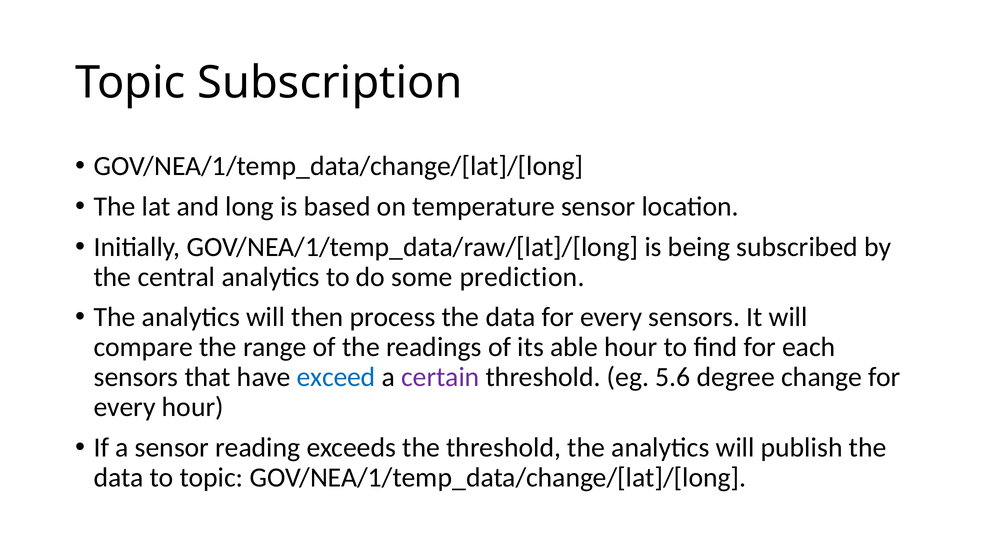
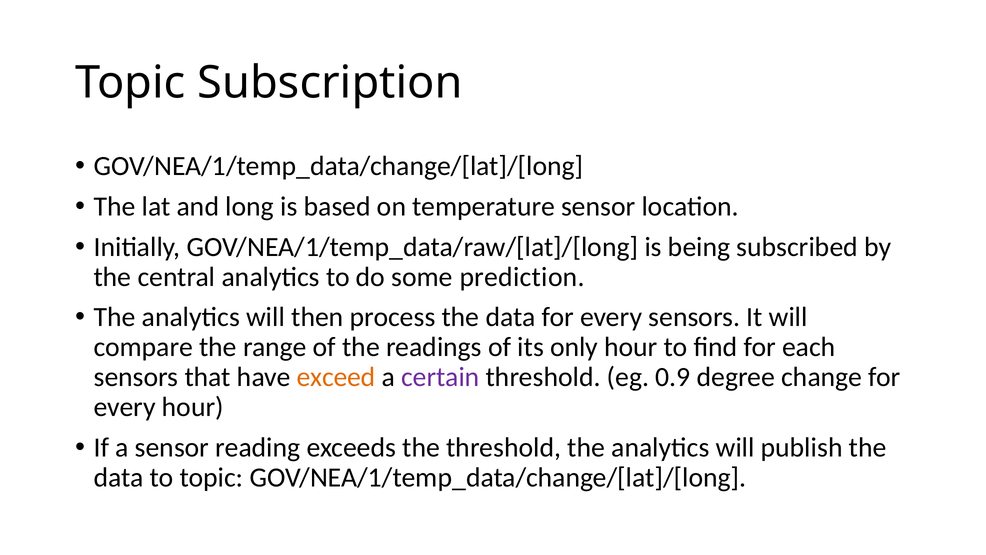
able: able -> only (574, 347)
exceed colour: blue -> orange (336, 377)
5.6: 5.6 -> 0.9 (673, 377)
